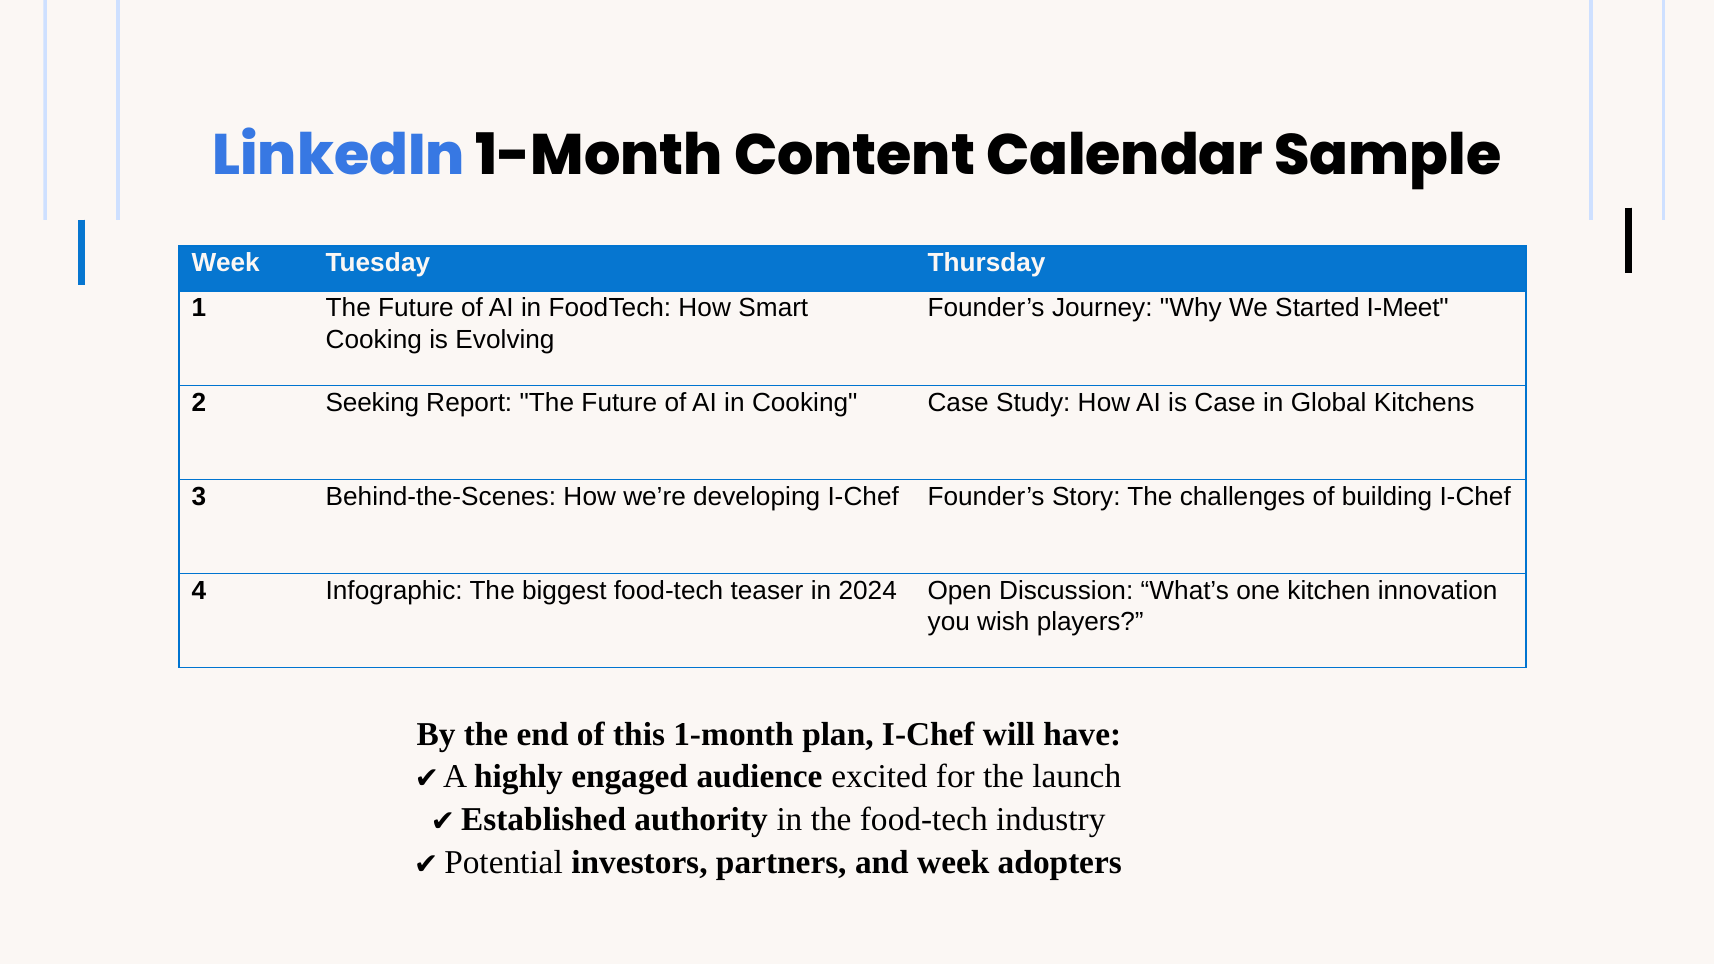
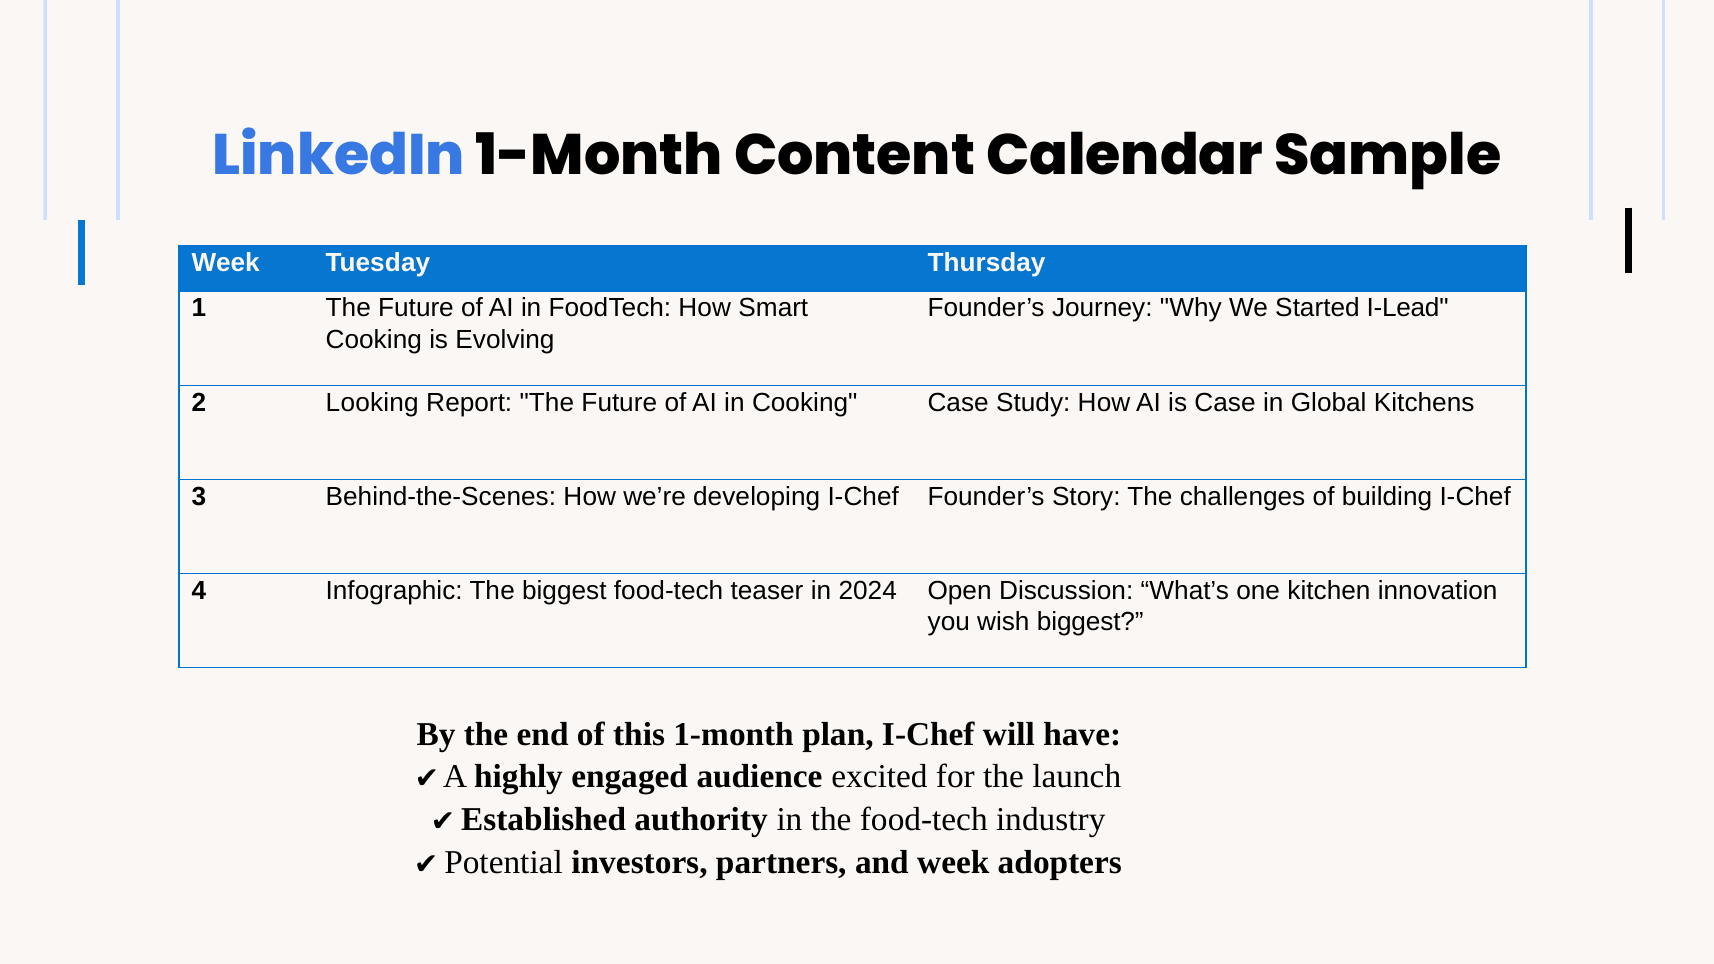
I-Meet: I-Meet -> I-Lead (1408, 308)
Seeking: Seeking -> Looking (372, 402)
wish players: players -> biggest (1090, 622)
